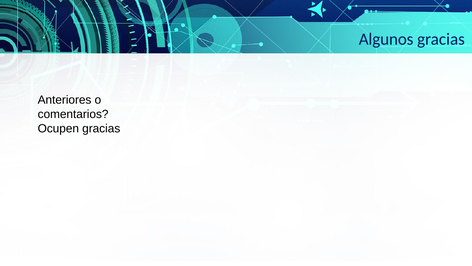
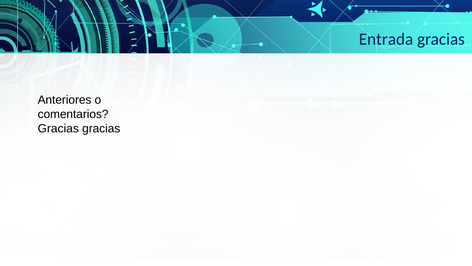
Algunos: Algunos -> Entrada (386, 39)
Ocupen: Ocupen -> Gracias (58, 128)
